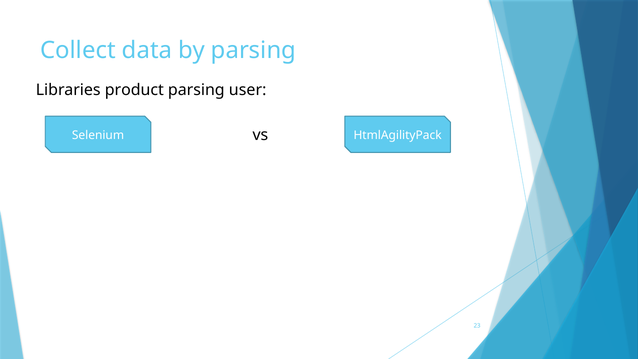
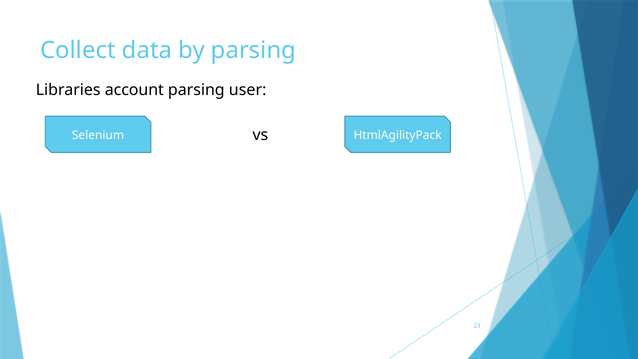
product: product -> account (134, 90)
